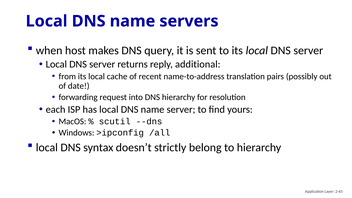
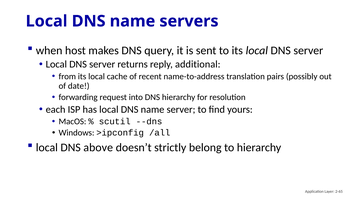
syntax: syntax -> above (98, 148)
